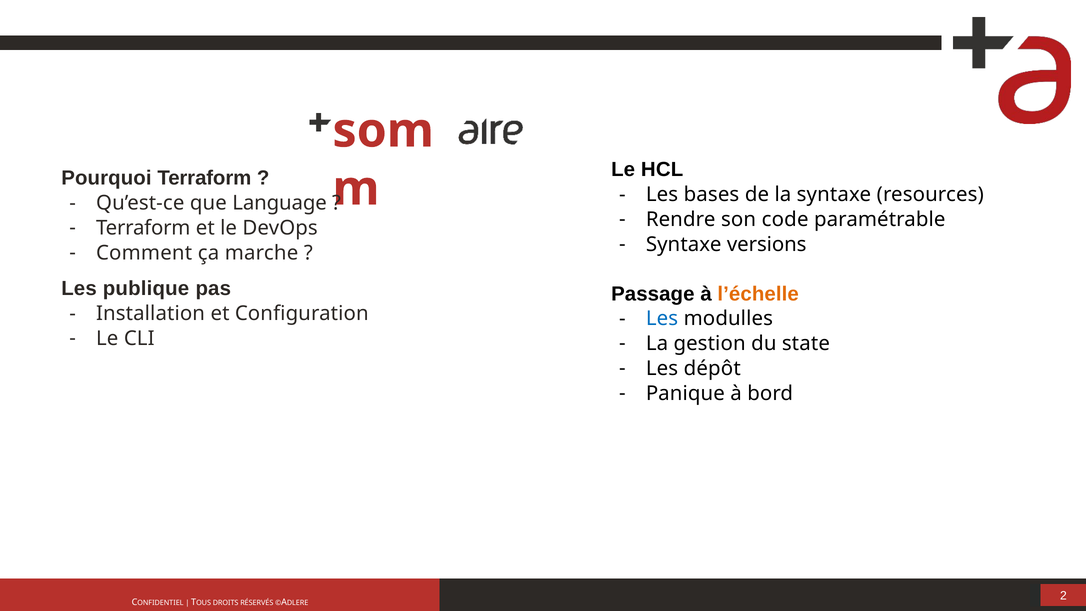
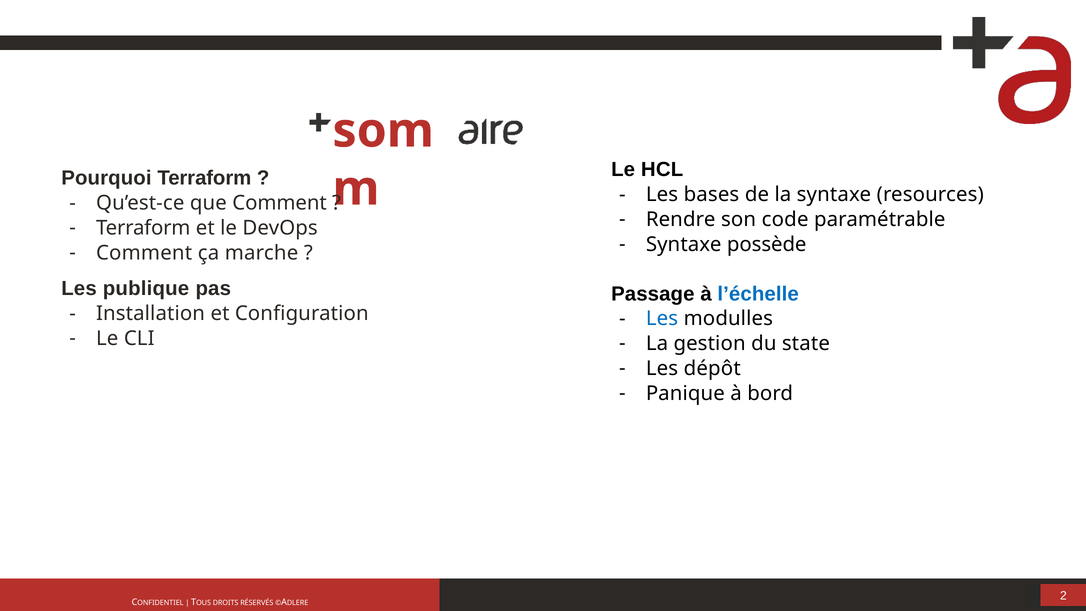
que Language: Language -> Comment (280, 203)
versions: versions -> possède (767, 244)
l’échelle colour: orange -> blue (758, 294)
